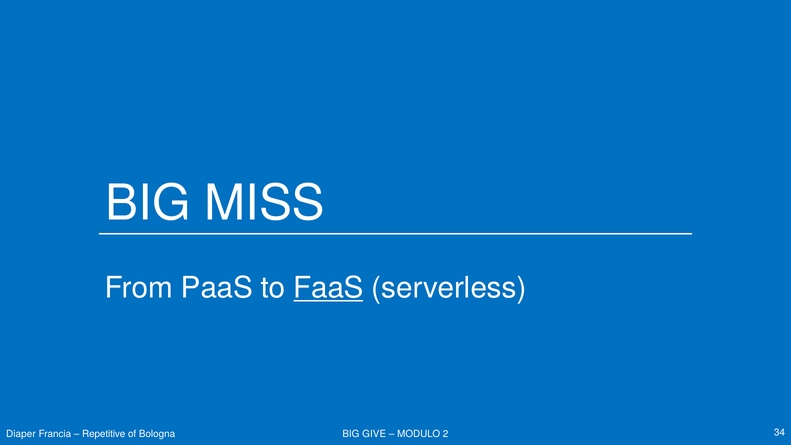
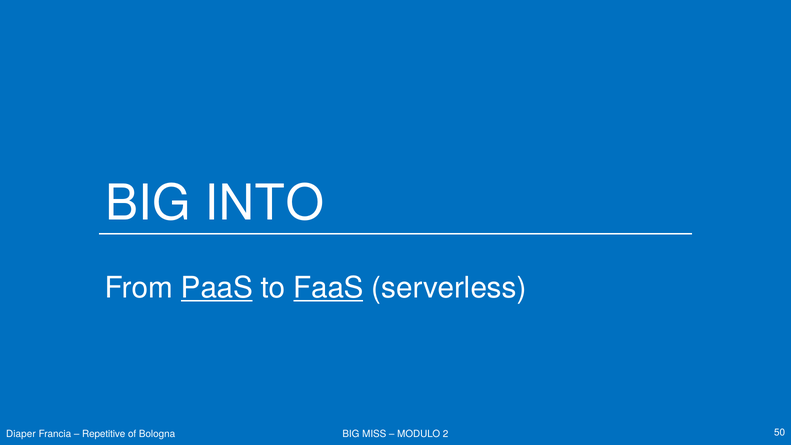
MISS: MISS -> INTO (264, 203)
PaaS underline: none -> present (217, 288)
GIVE: GIVE -> MISS (374, 434)
34: 34 -> 50 (780, 433)
